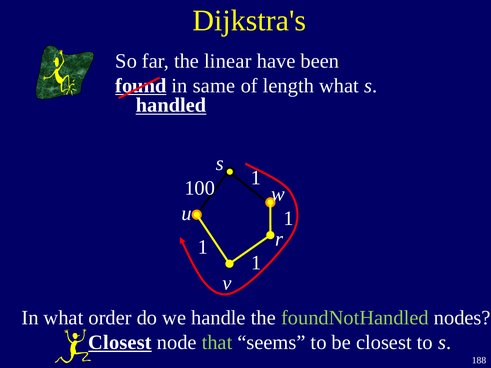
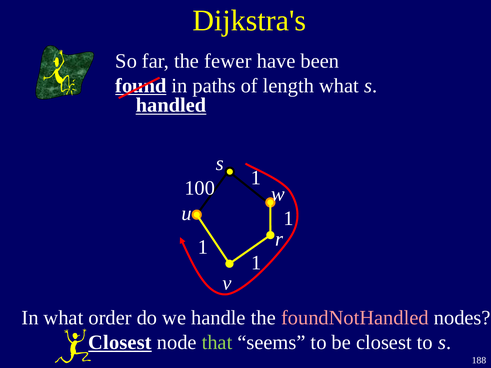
linear: linear -> fewer (228, 61)
same: same -> paths (214, 86)
foundNotHandled colour: light green -> pink (355, 318)
